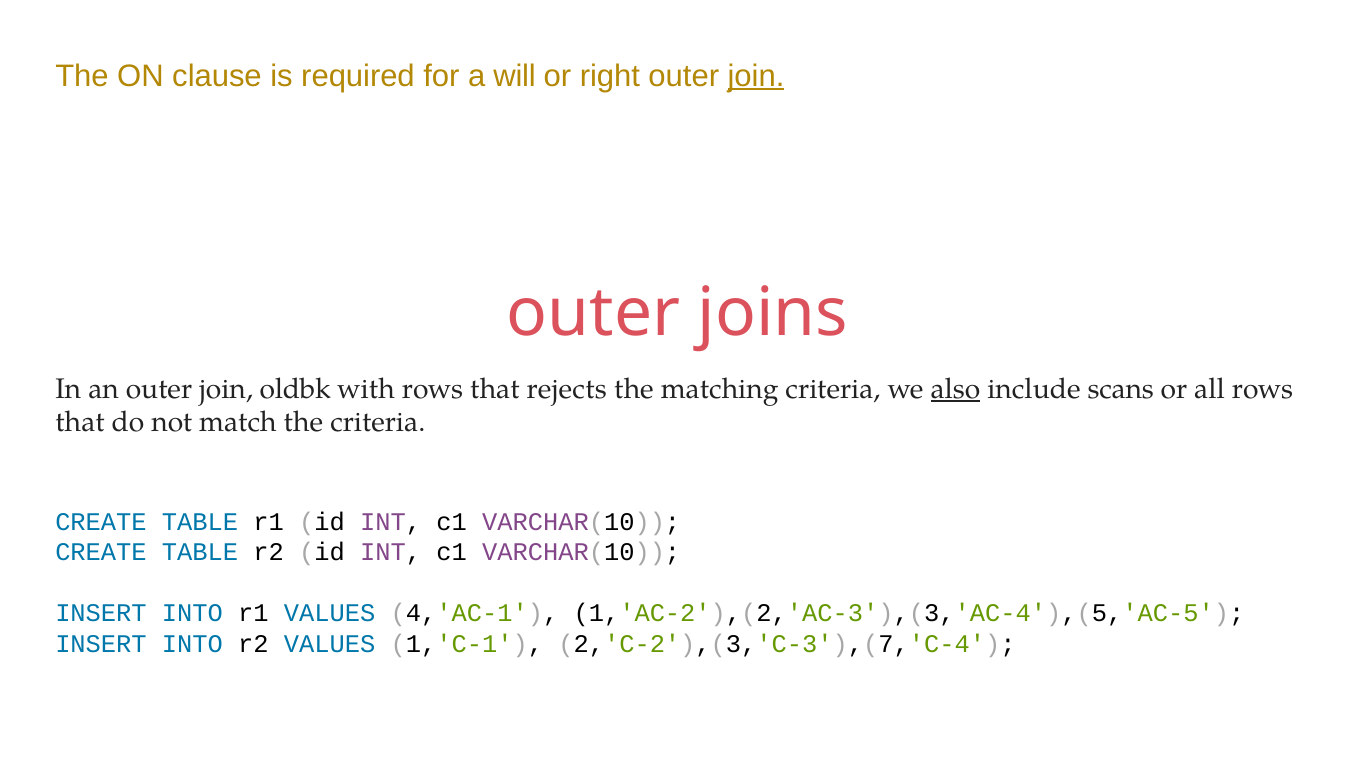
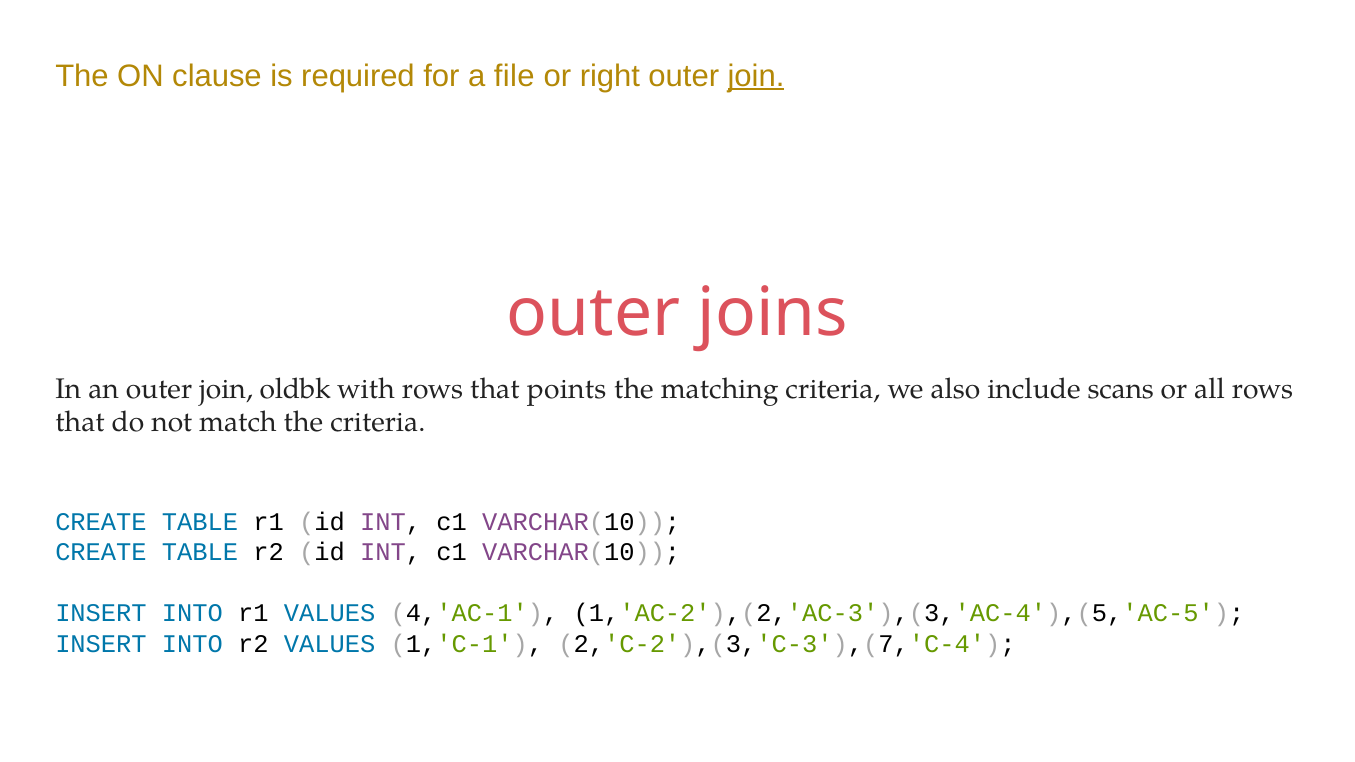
will: will -> file (514, 76)
rejects: rejects -> points (567, 389)
also underline: present -> none (955, 389)
